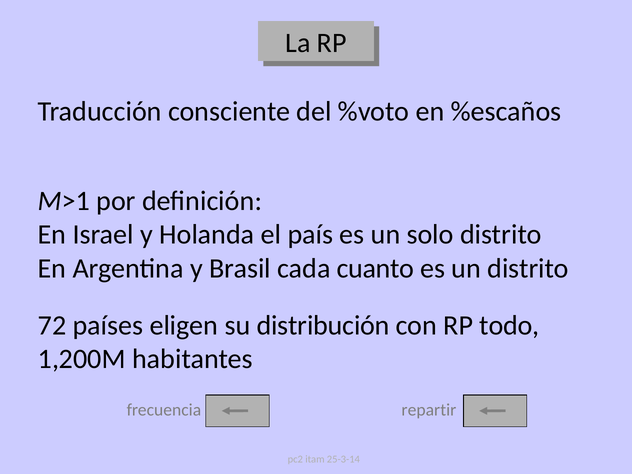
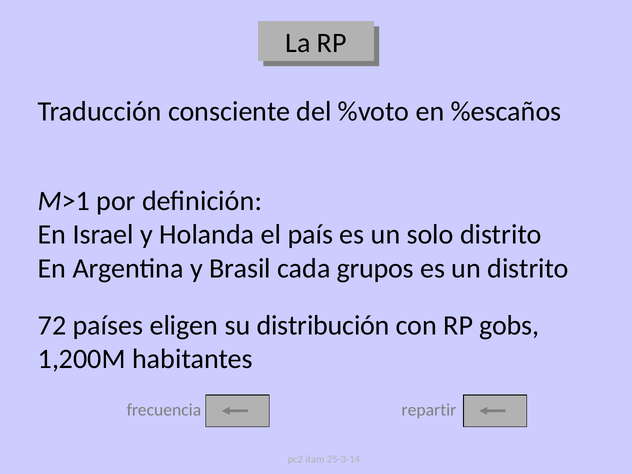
cuanto: cuanto -> grupos (375, 268)
todo: todo -> gobs (509, 325)
